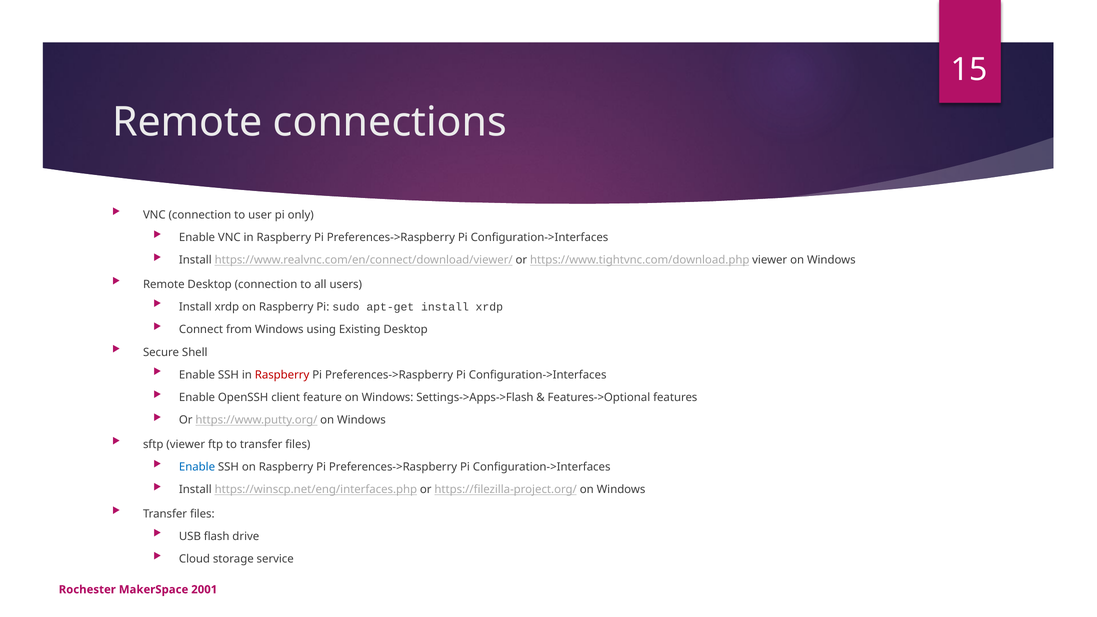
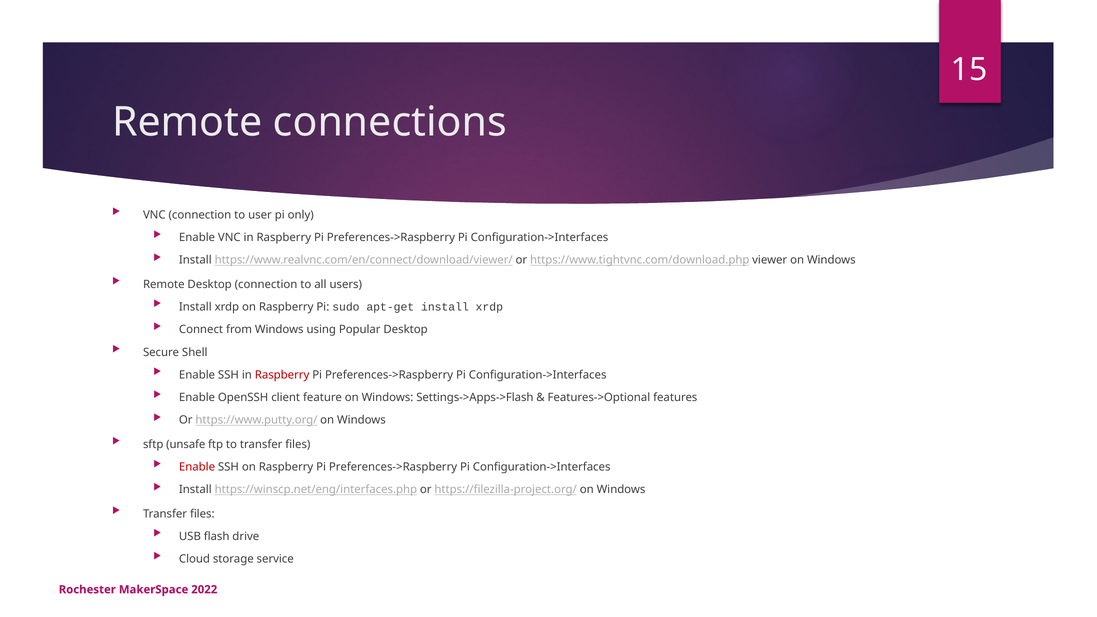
Existing: Existing -> Popular (360, 330)
sftp viewer: viewer -> unsafe (186, 444)
Enable colour: blue -> red (197, 467)
2001: 2001 -> 2022 (204, 590)
